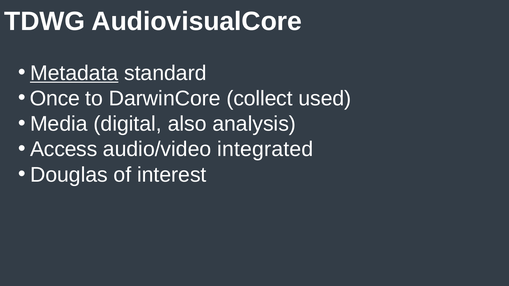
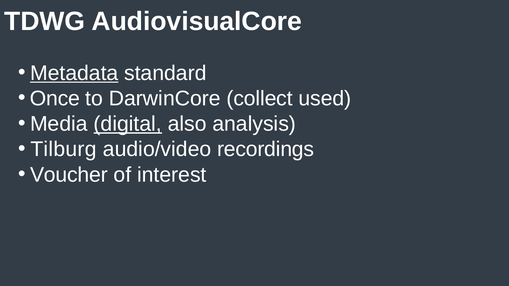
digital underline: none -> present (128, 124)
Access: Access -> Tilburg (63, 149)
integrated: integrated -> recordings (266, 149)
Douglas: Douglas -> Voucher (69, 175)
